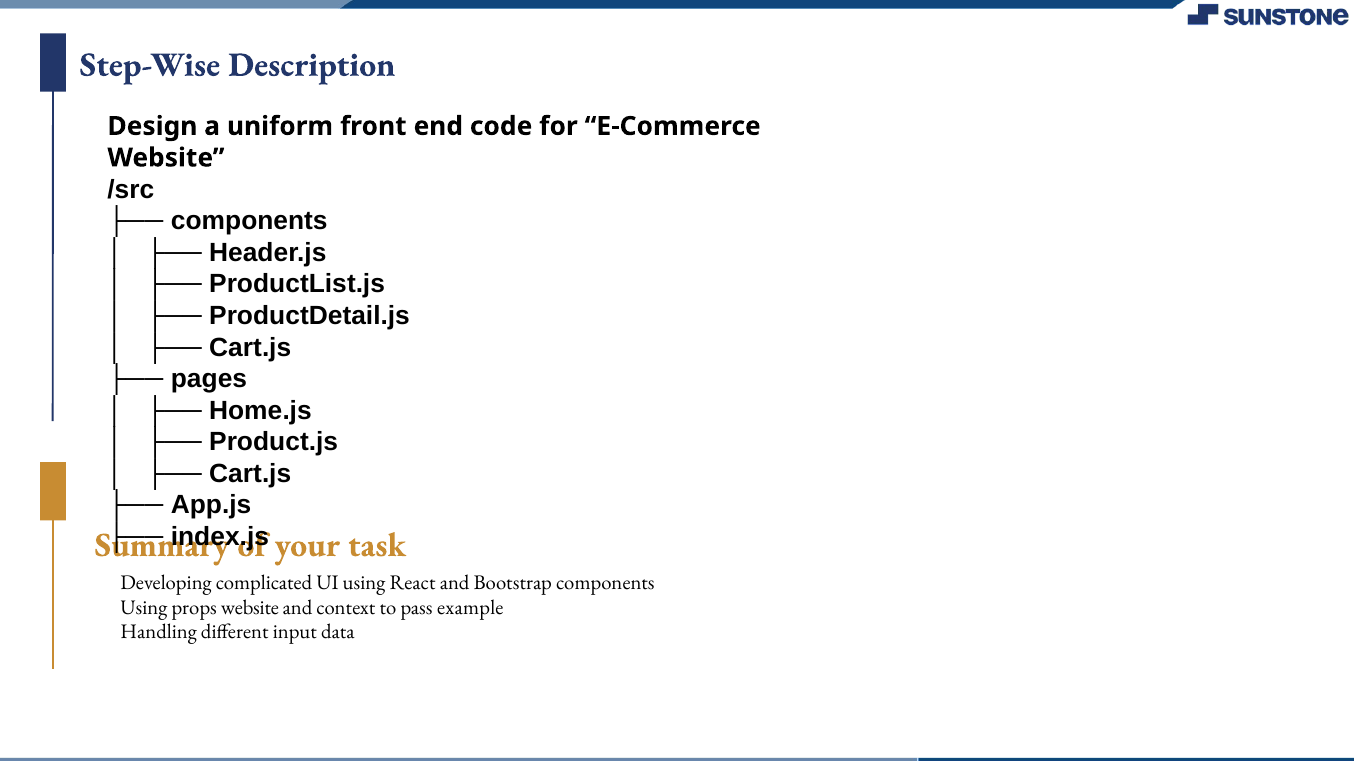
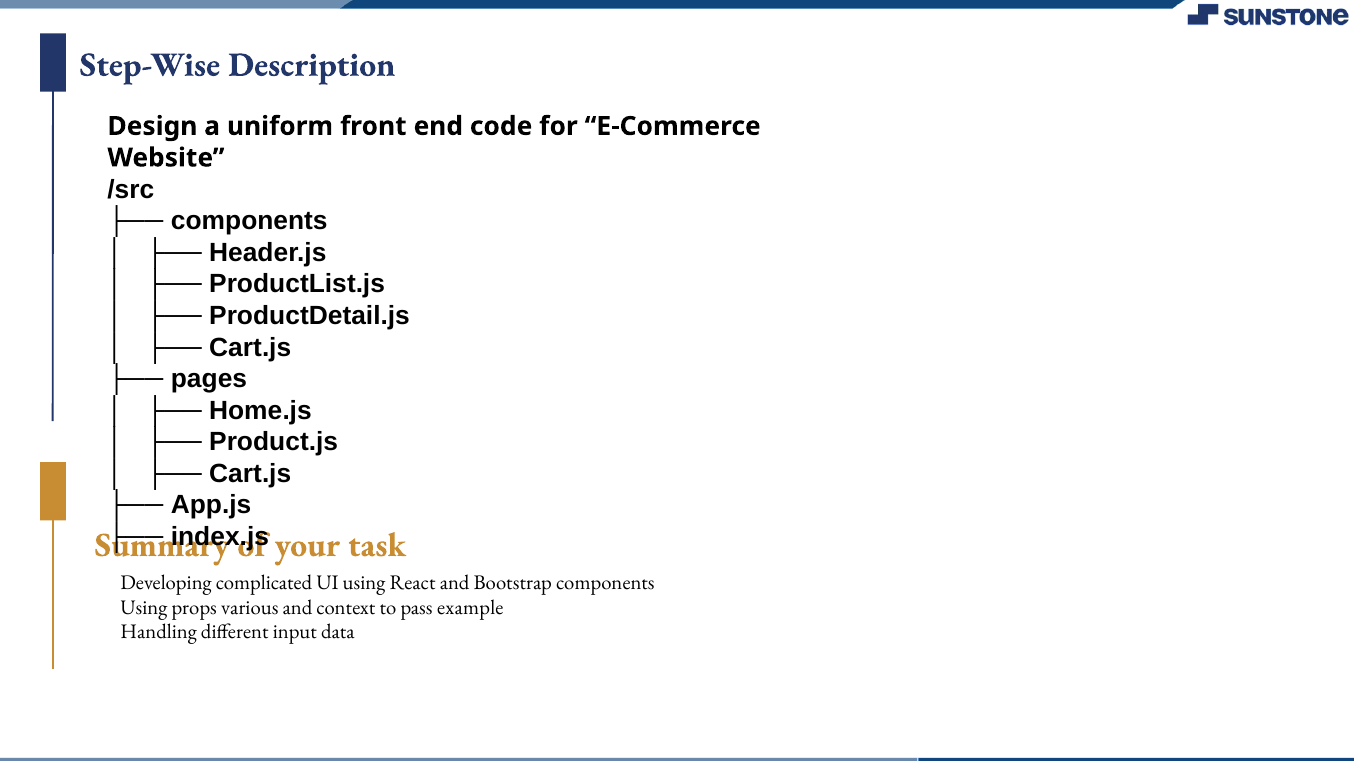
props website: website -> various (250, 608)
